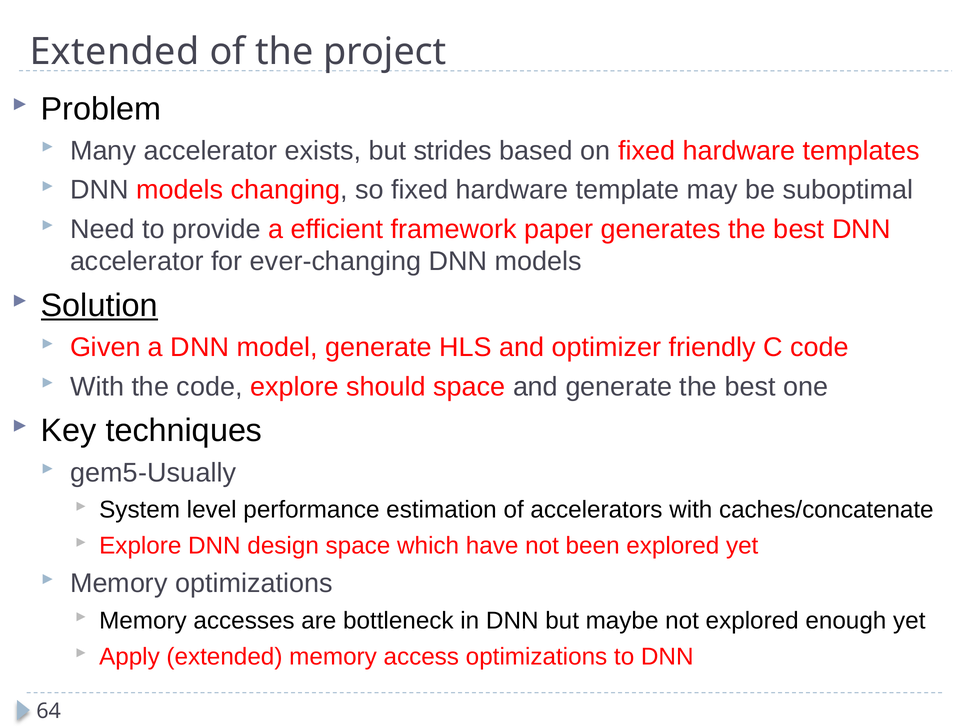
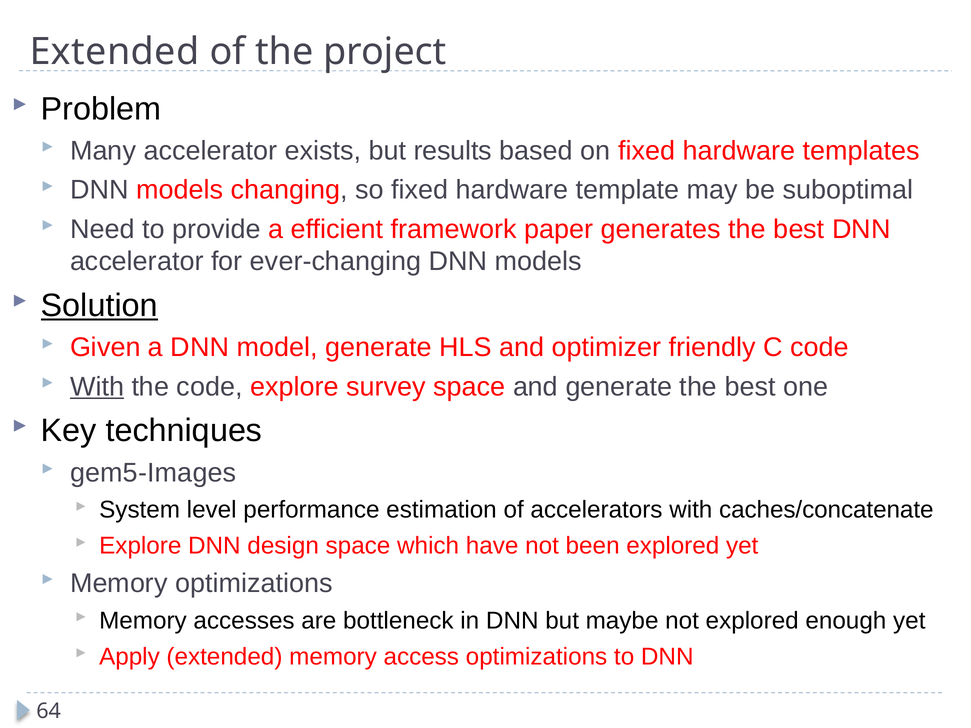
strides: strides -> results (453, 151)
With underline: none -> present (97, 387)
should: should -> survey (386, 387)
gem5-Usually: gem5-Usually -> gem5-Images (153, 473)
